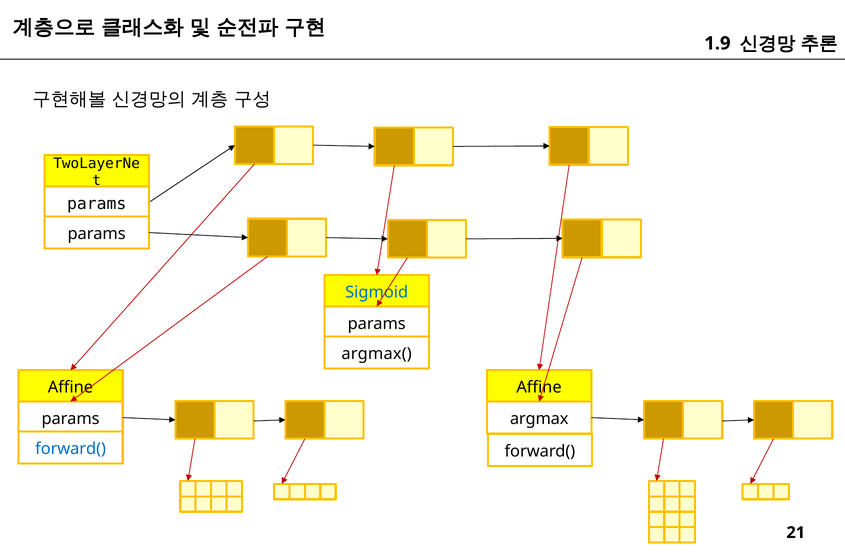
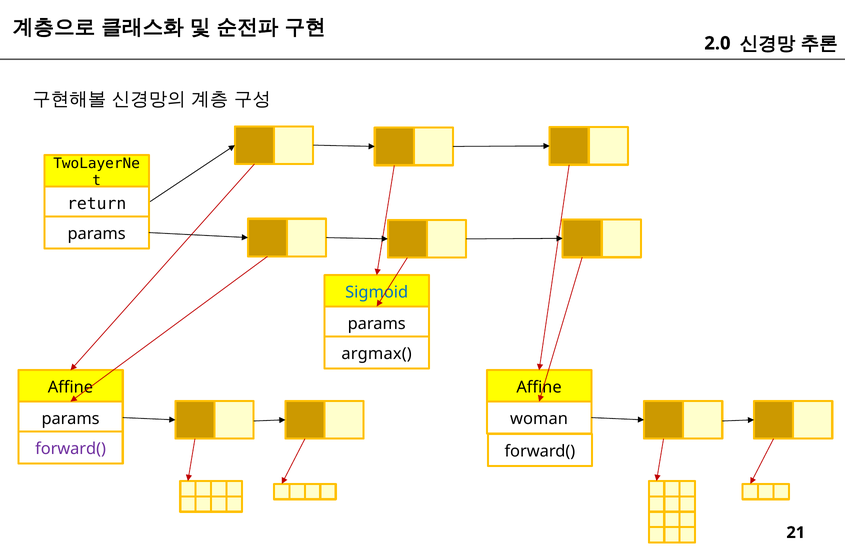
1.9: 1.9 -> 2.0 (717, 43)
params: params -> return (97, 204)
argmax: argmax -> woman (539, 419)
forward( colour: blue -> purple (71, 449)
